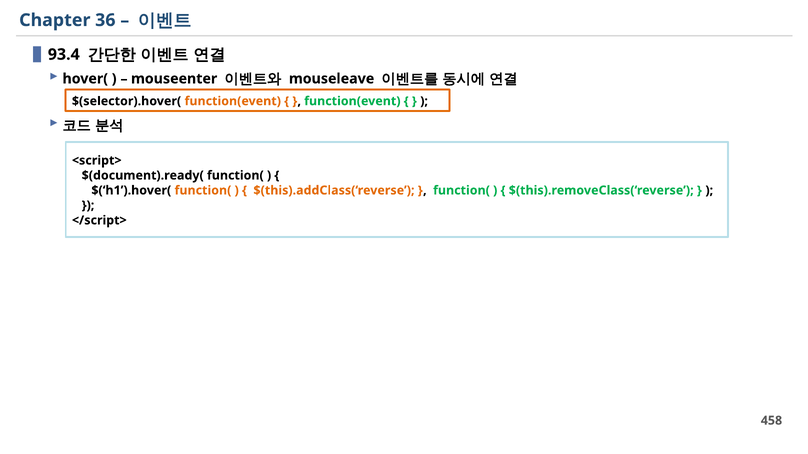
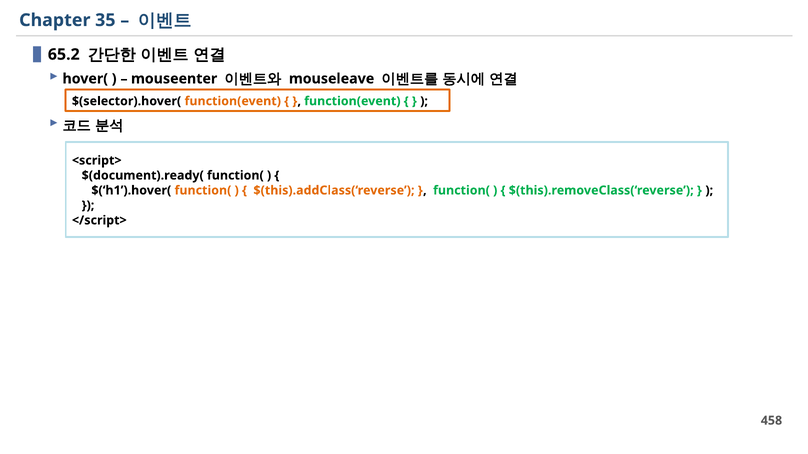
36: 36 -> 35 (105, 20)
93.4: 93.4 -> 65.2 (64, 54)
